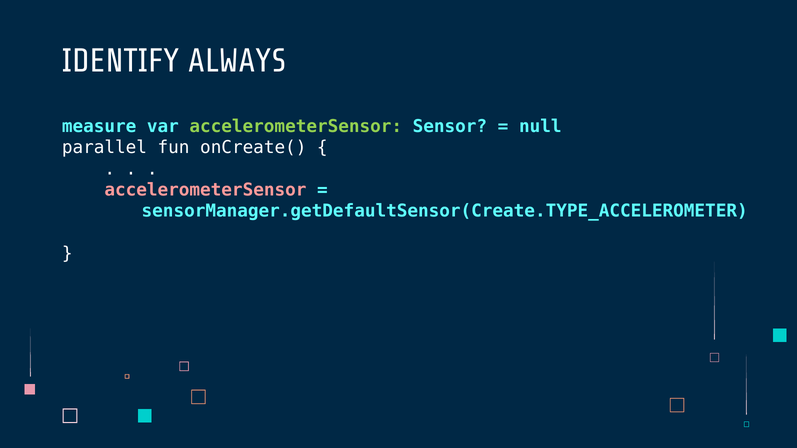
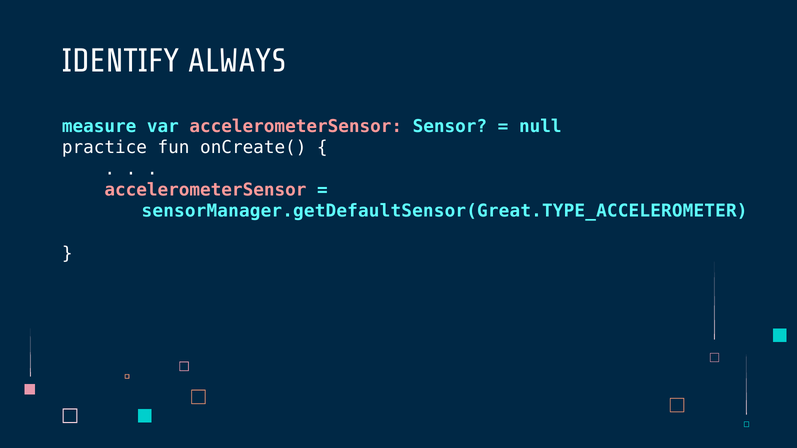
accelerometerSensor colour: light green -> pink (296, 126)
parallel: parallel -> practice (104, 148)
sensorManager.getDefaultSensor(Create.TYPE_ACCELEROMETER: sensorManager.getDefaultSensor(Create.TYPE_ACCELEROMETER -> sensorManager.getDefaultSensor(Great.TYPE_ACCELEROMETER (445, 211)
